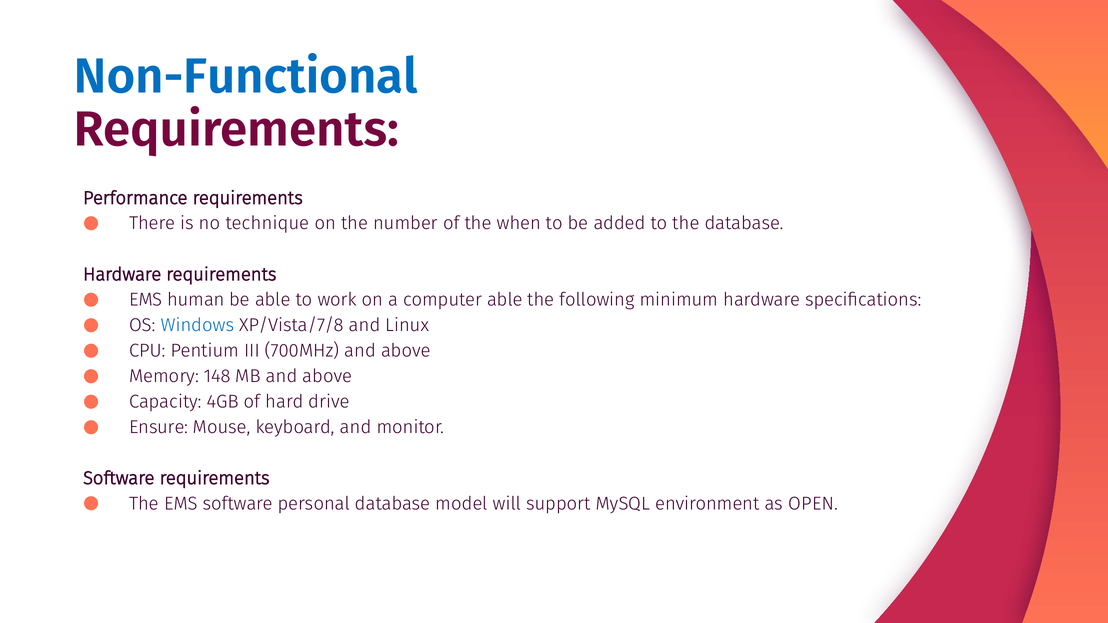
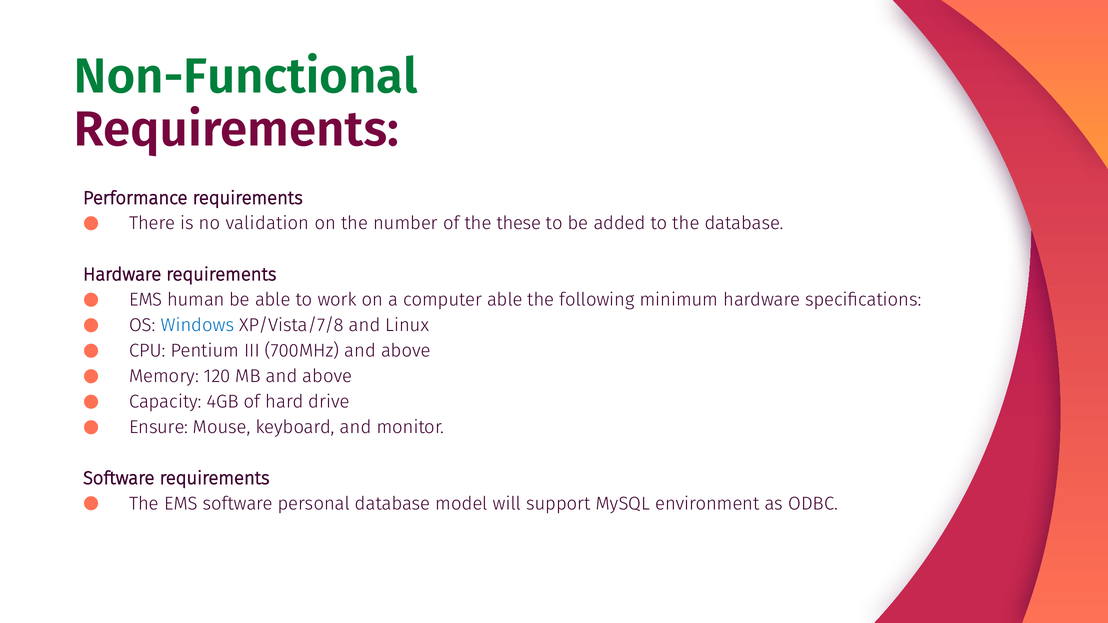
Non-Functional colour: blue -> green (246, 76)
technique: technique -> validation (267, 223)
when: when -> these (519, 223)
148: 148 -> 120 (217, 376)
OPEN: OPEN -> ODBC (813, 504)
